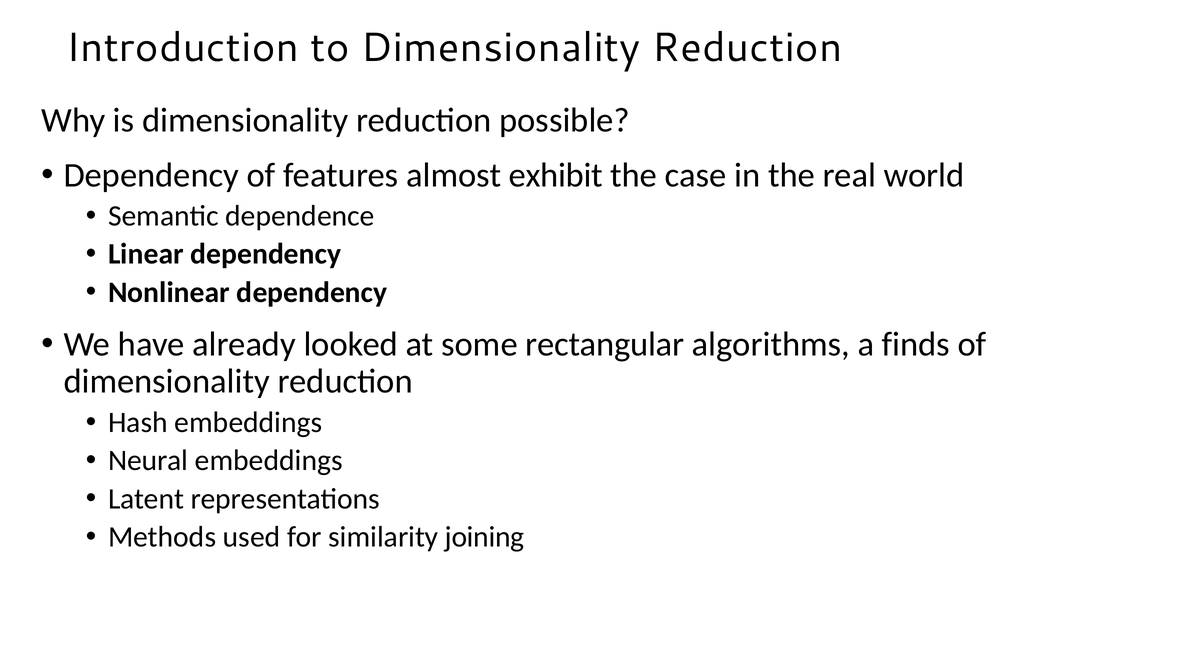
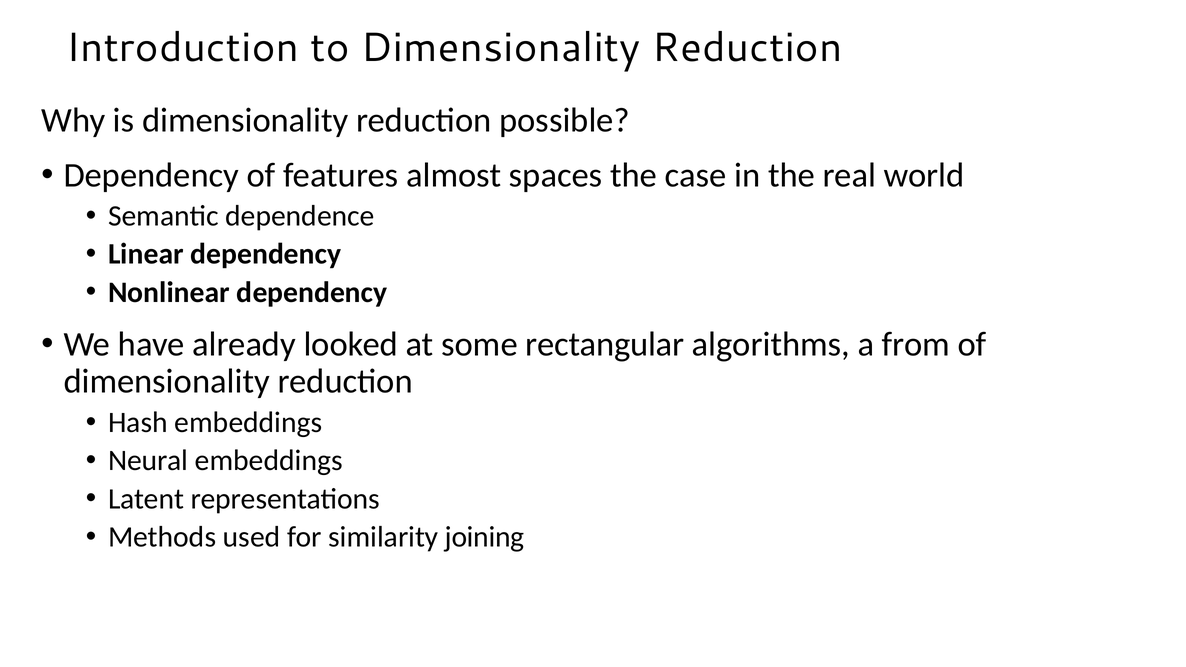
exhibit: exhibit -> spaces (556, 175)
finds: finds -> from (916, 344)
